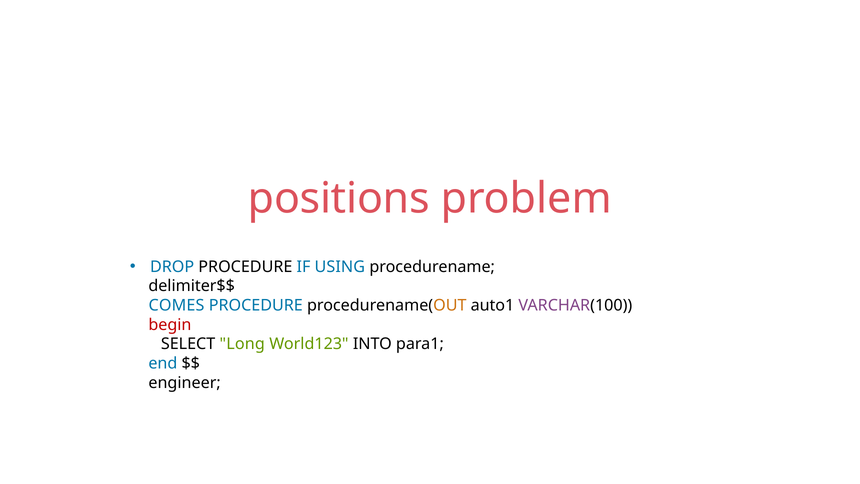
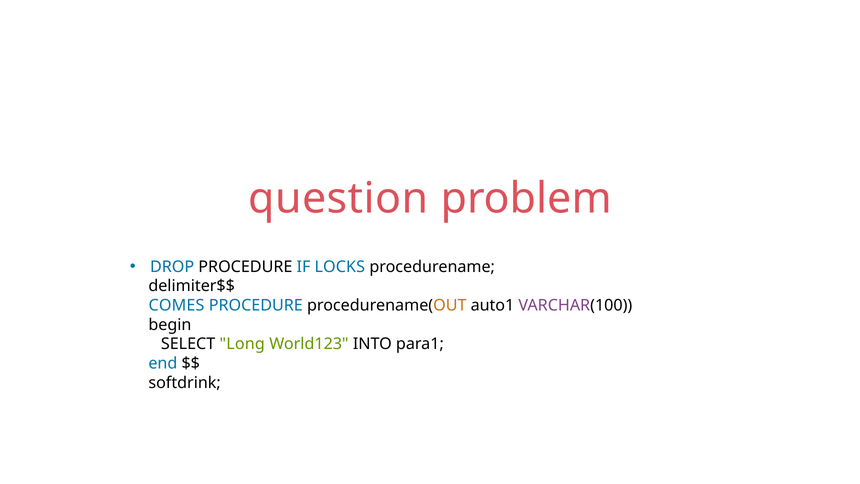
positions: positions -> question (338, 199)
USING: USING -> LOCKS (340, 267)
begin colour: red -> black (170, 325)
engineer: engineer -> softdrink (185, 383)
